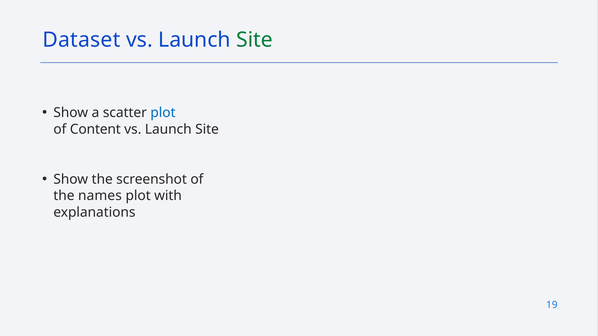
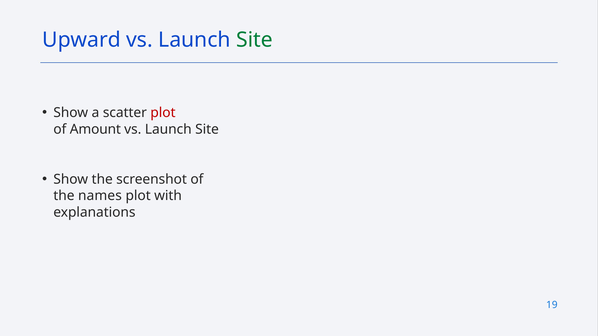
Dataset: Dataset -> Upward (82, 40)
plot colour: blue -> red (163, 113)
Content: Content -> Amount (95, 129)
